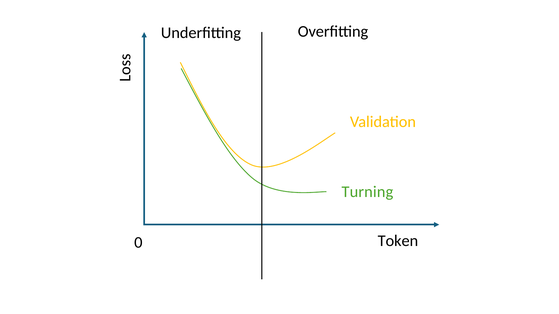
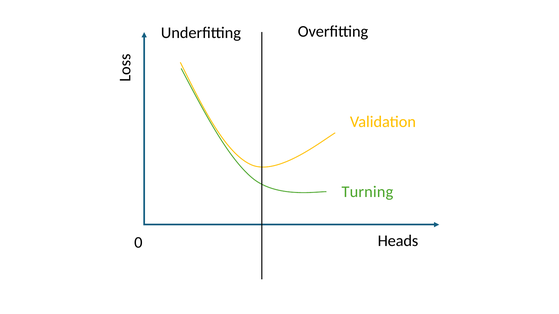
Token: Token -> Heads (398, 241)
